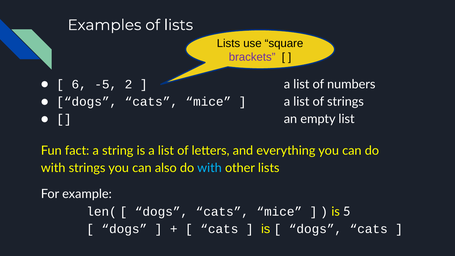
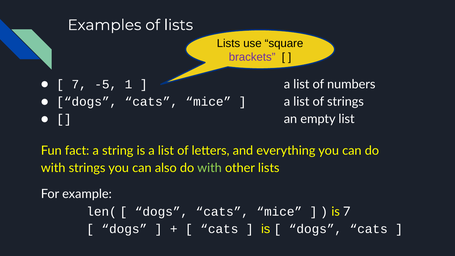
6: 6 -> 7 (79, 84)
2: 2 -> 1 (129, 84)
with colour: light blue -> light green (209, 168)
is 5: 5 -> 7 (347, 212)
